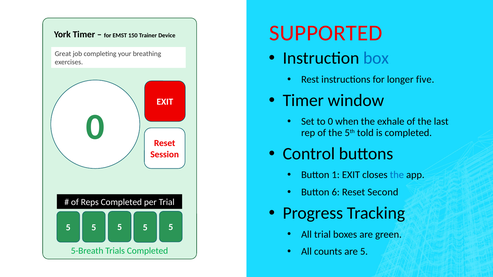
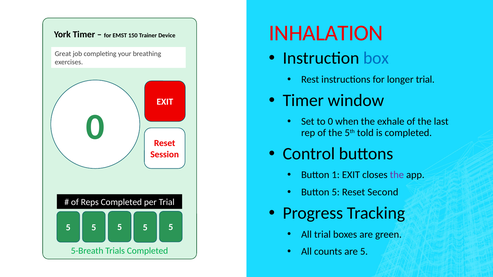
SUPPORTED: SUPPORTED -> INHALATION (326, 33)
longer five: five -> trial (425, 79)
the colour: blue -> purple (397, 175)
Button 6: 6 -> 5 (336, 192)
